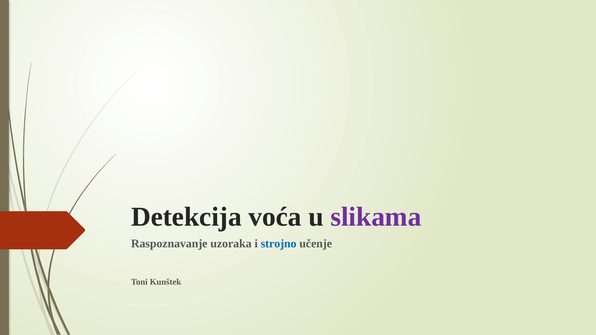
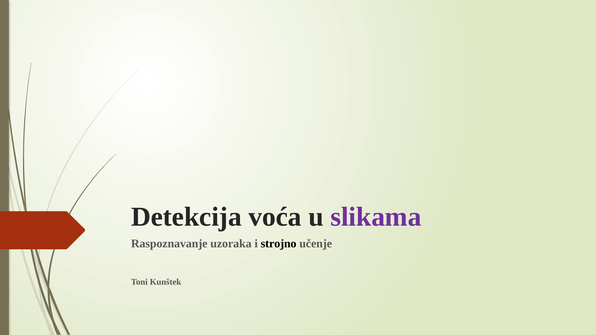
strojno colour: blue -> black (279, 244)
